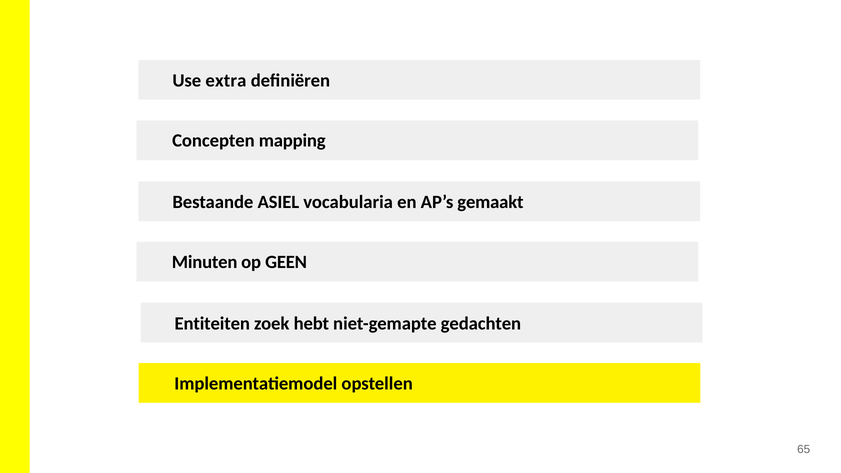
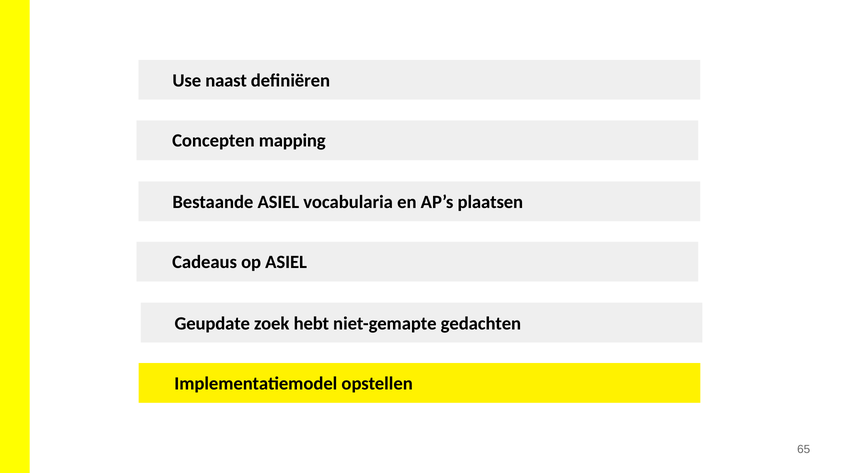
extra: extra -> naast (226, 81)
gemaakt: gemaakt -> plaatsen (490, 202)
Minuten: Minuten -> Cadeaus (205, 262)
op GEEN: GEEN -> ASIEL (286, 262)
Entiteiten: Entiteiten -> Geupdate (212, 324)
